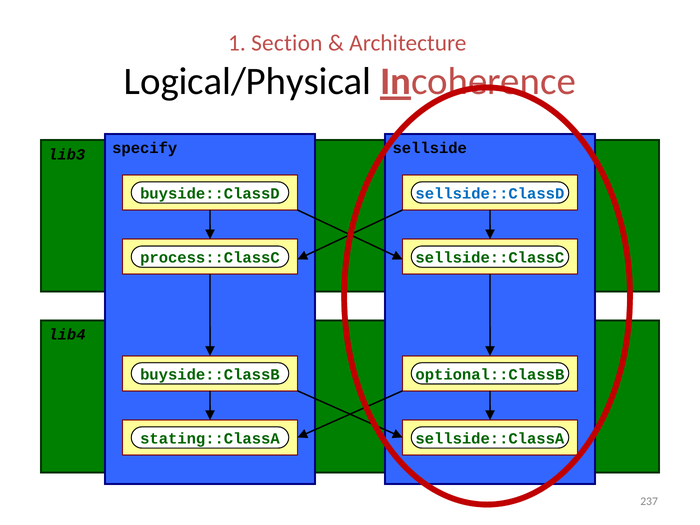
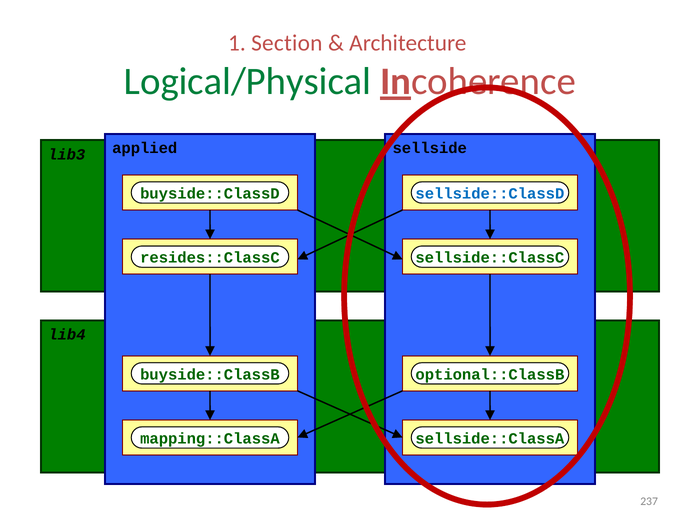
Logical/Physical colour: black -> green (248, 81)
specify: specify -> applied (145, 148)
process::ClassC: process::ClassC -> resides::ClassC (210, 258)
stating::ClassA: stating::ClassA -> mapping::ClassA (210, 439)
